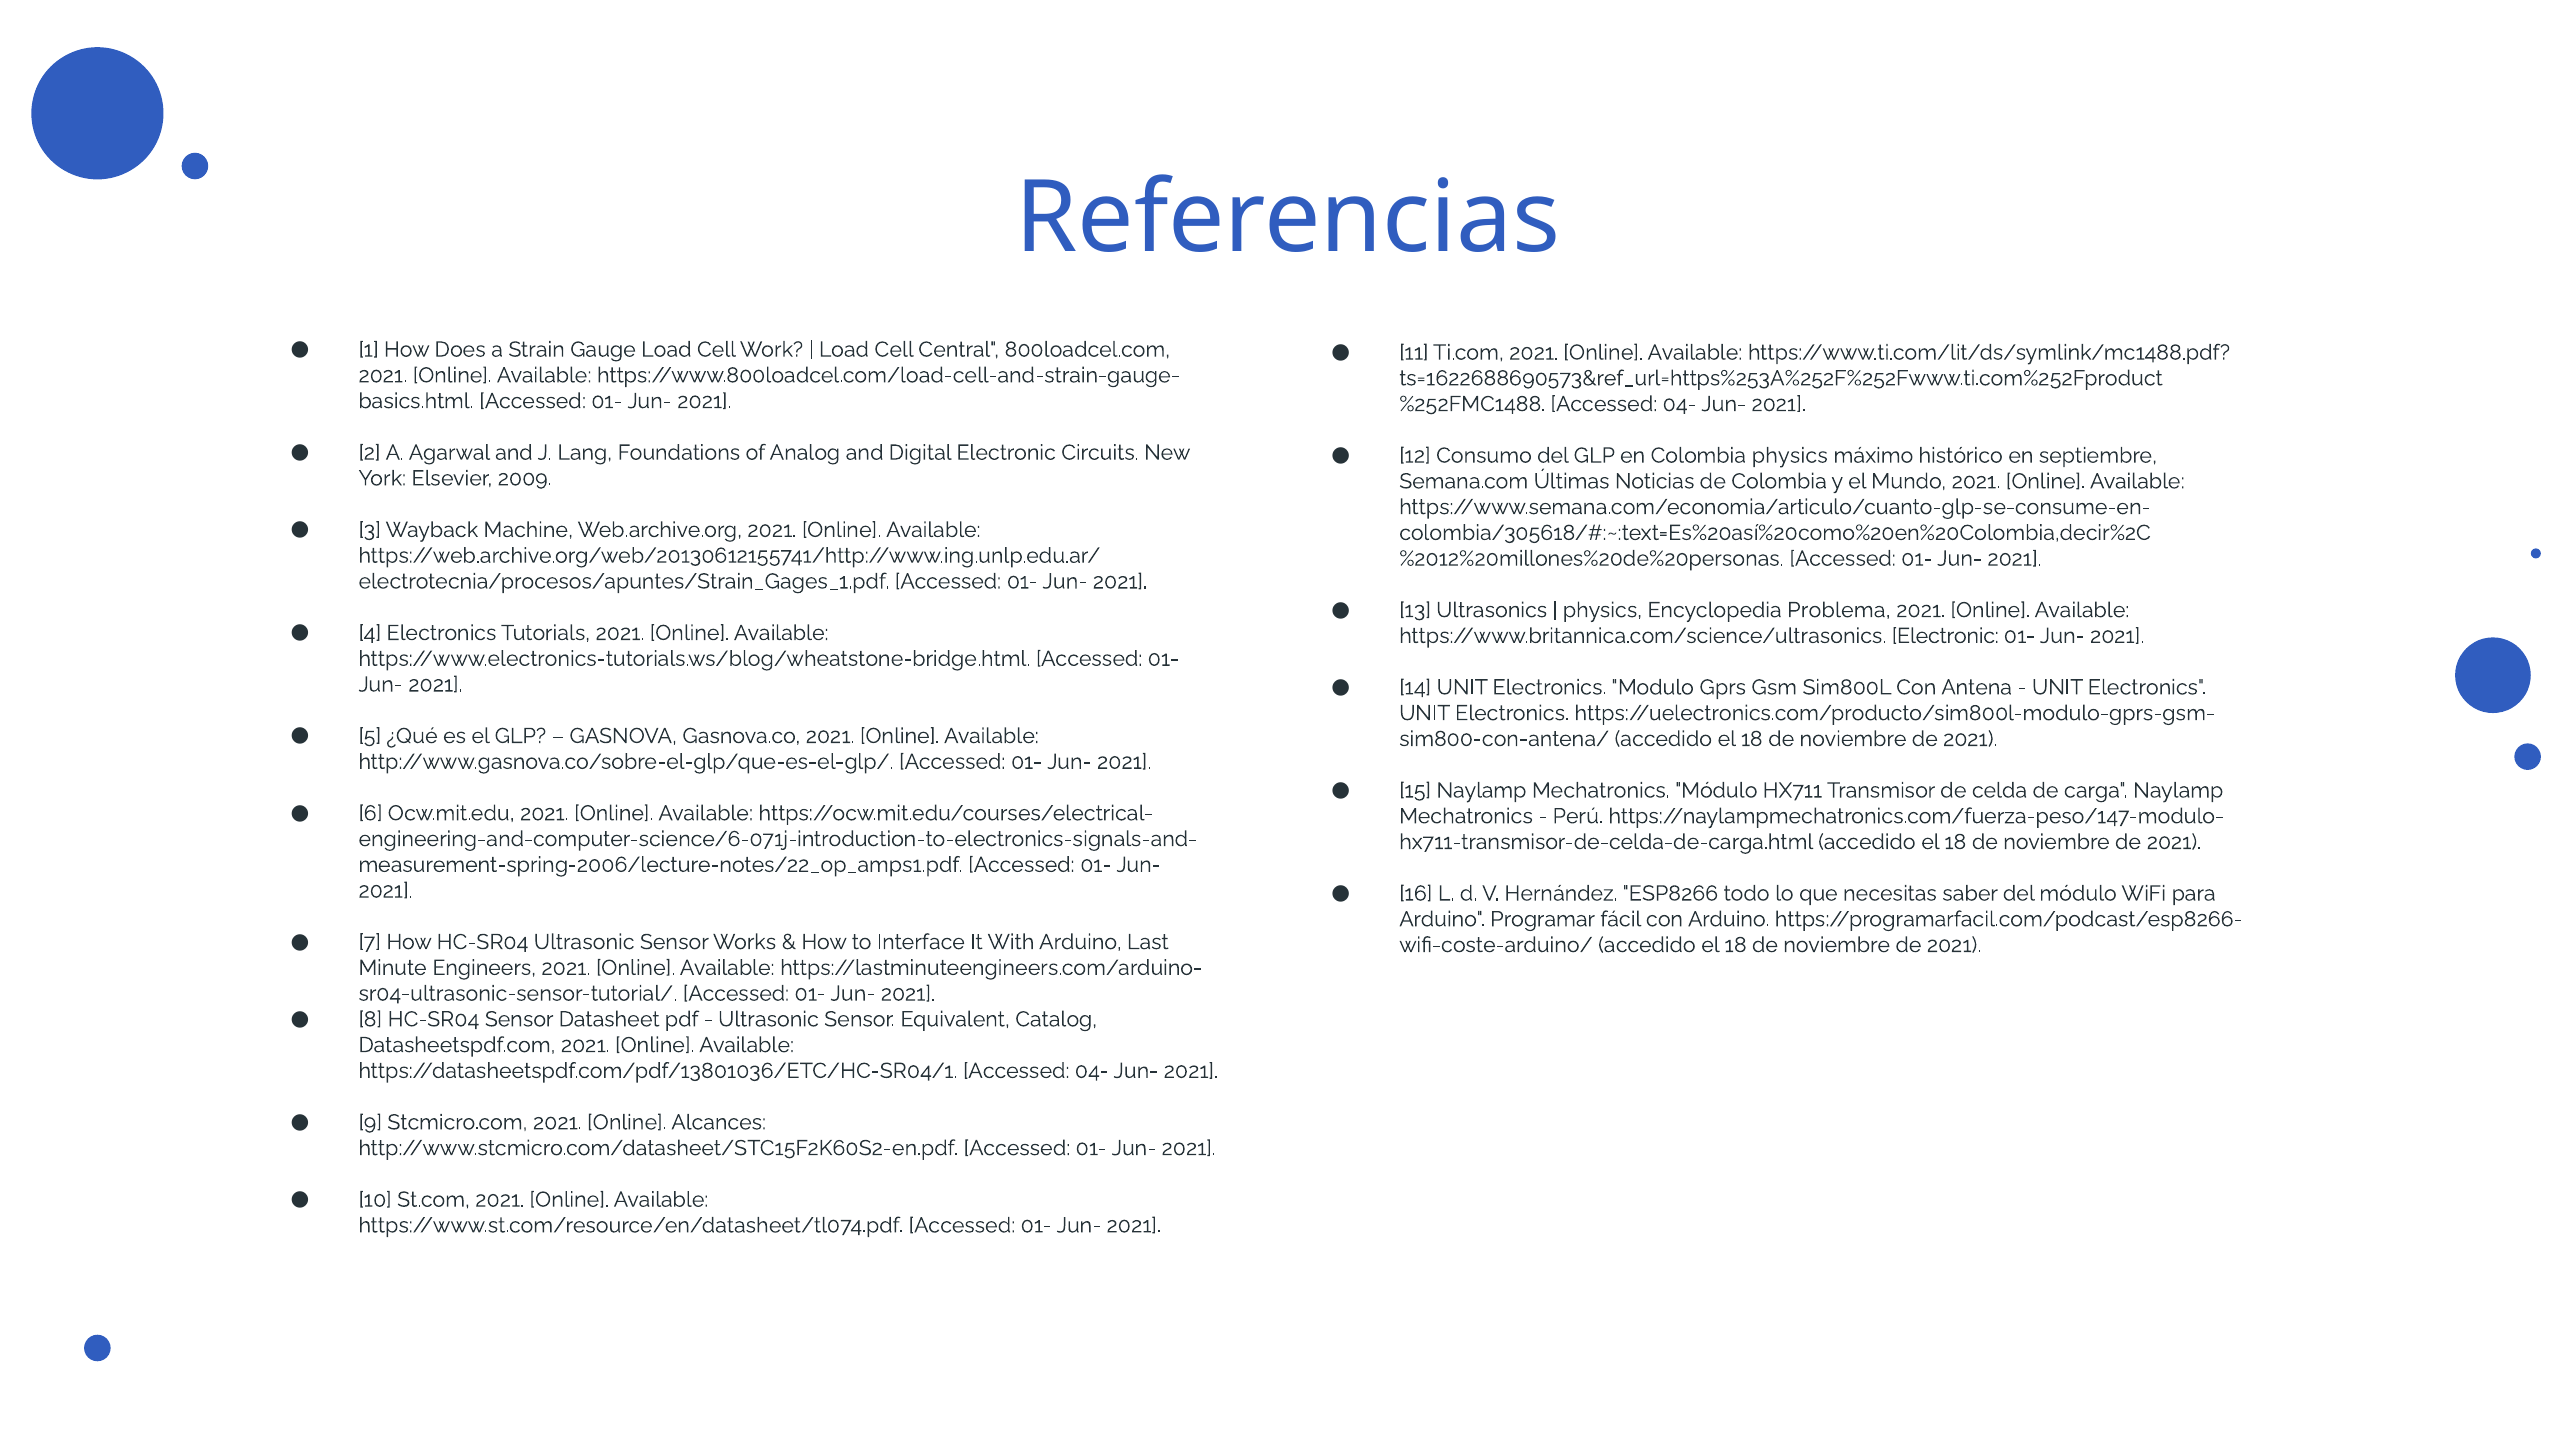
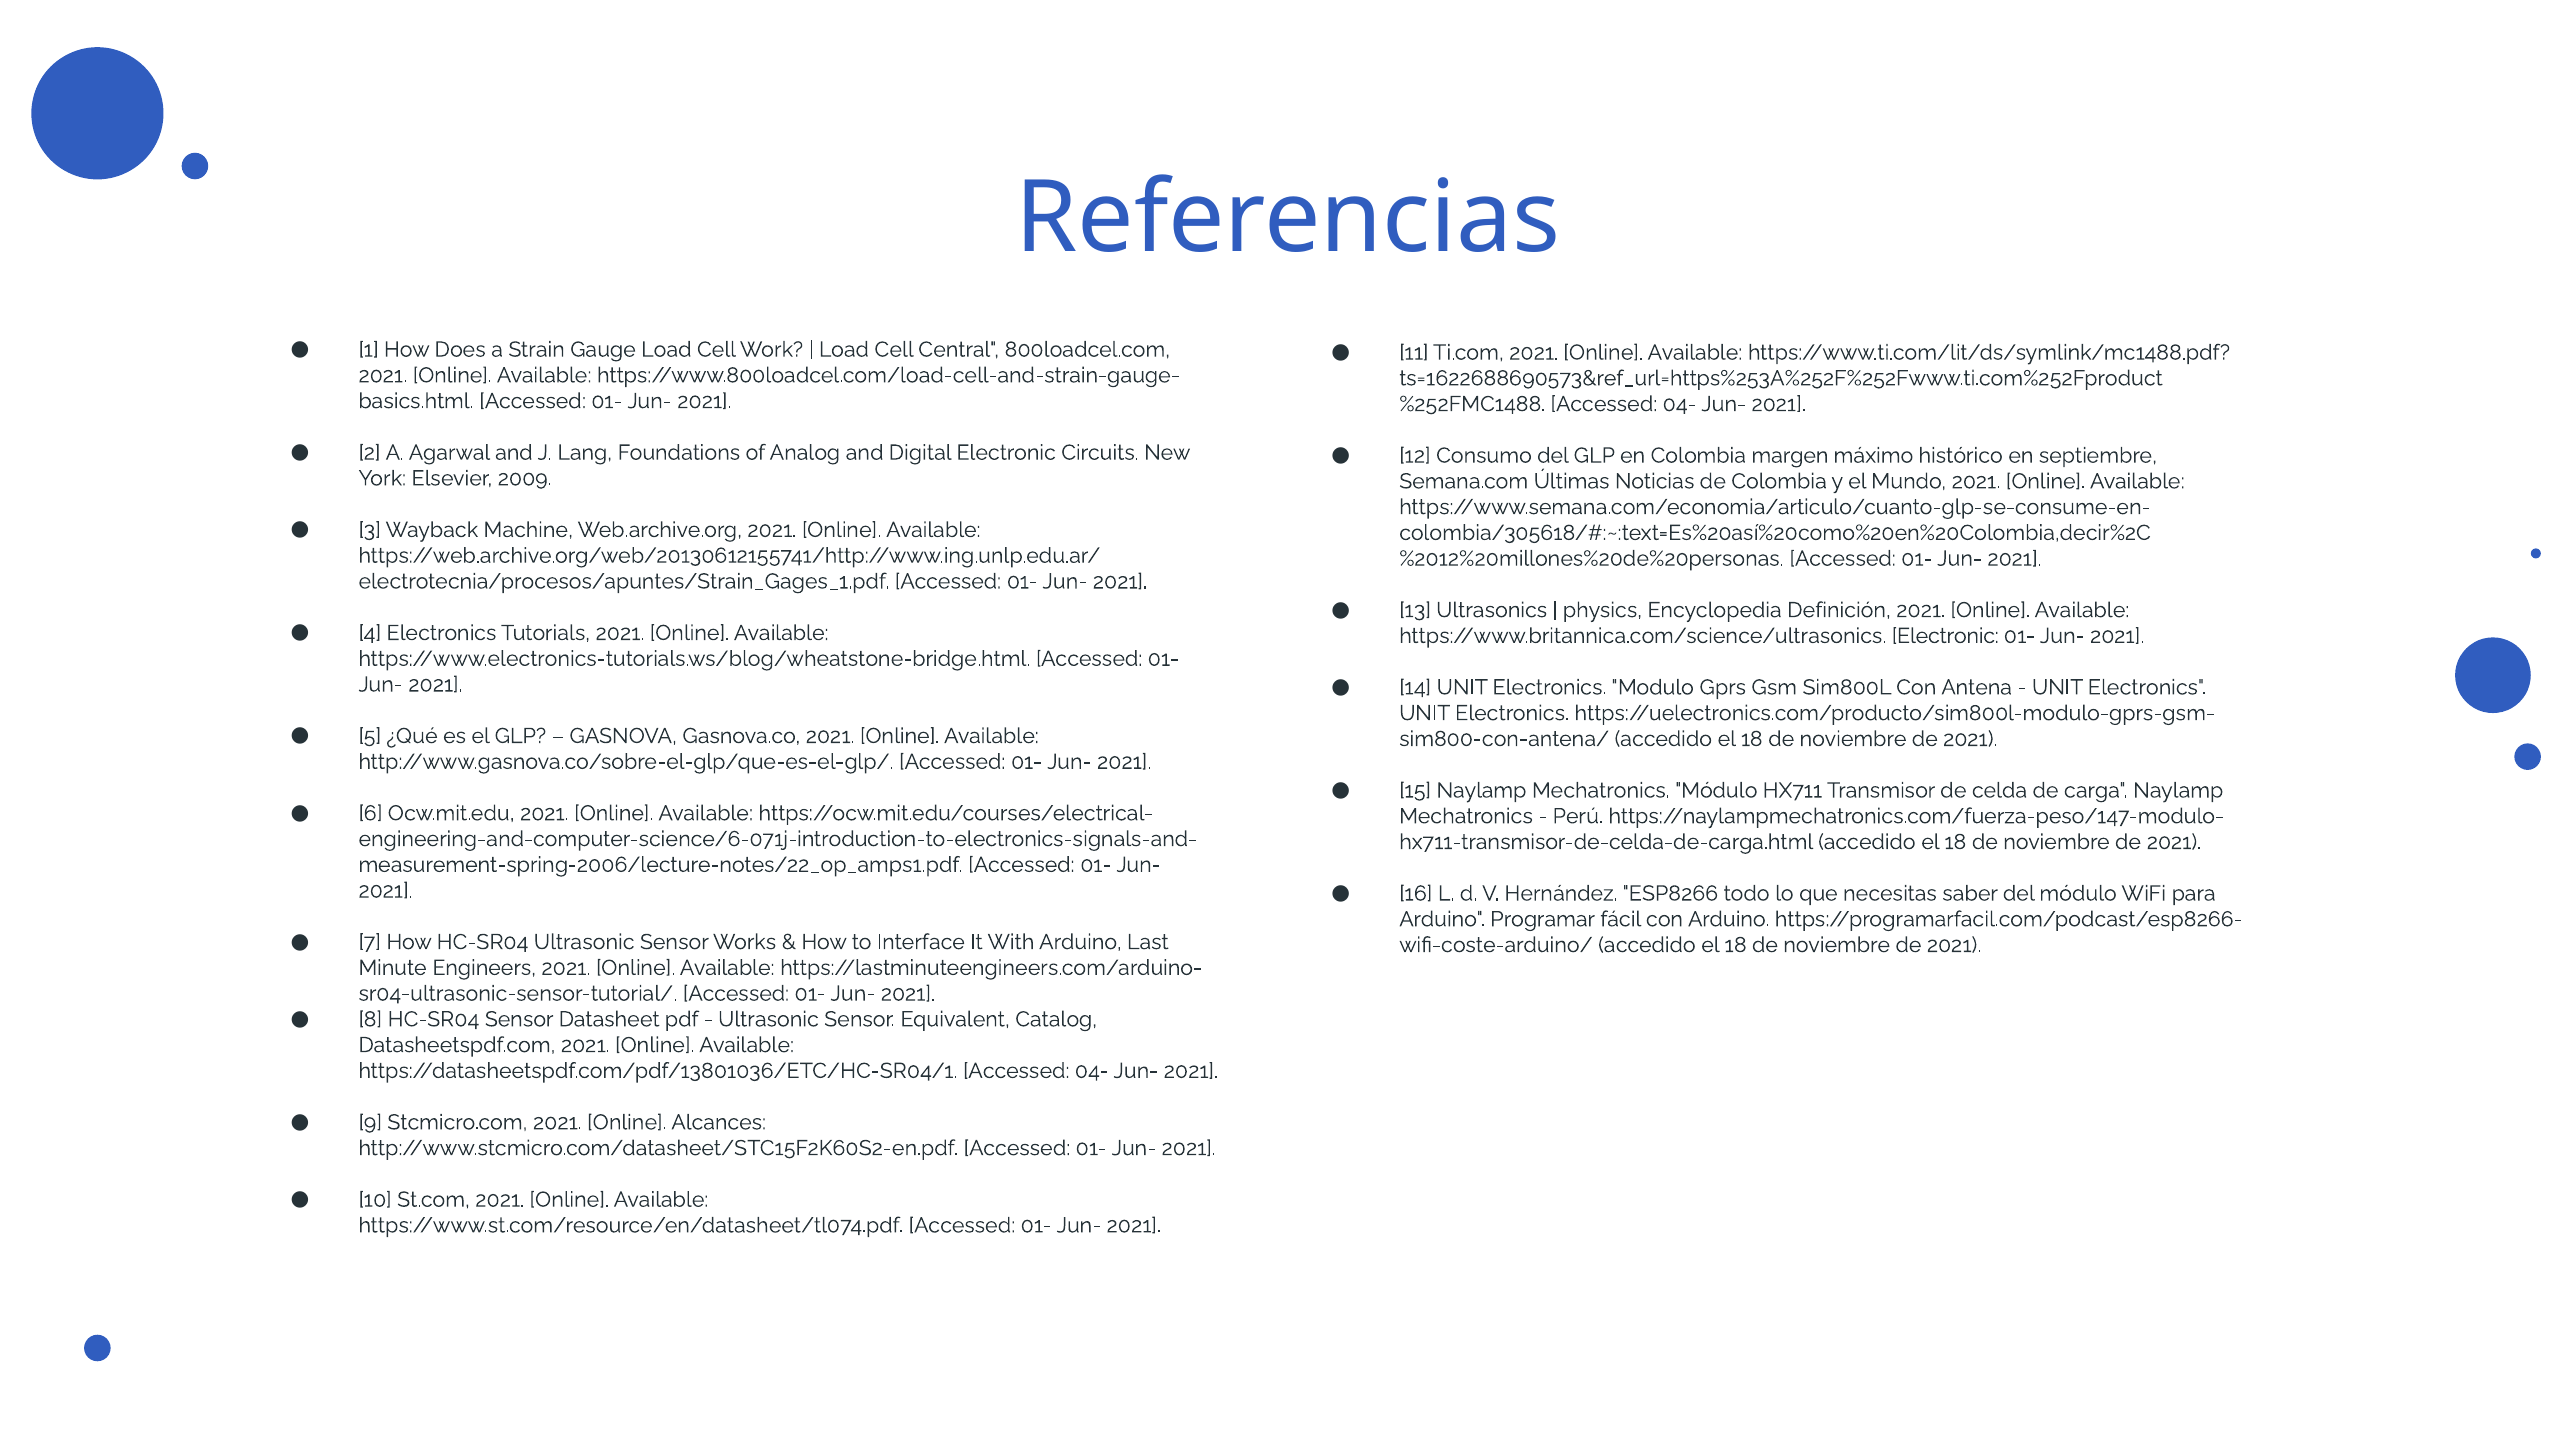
Colombia physics: physics -> margen (1790, 456)
Problema: Problema -> Definición (1839, 610)
